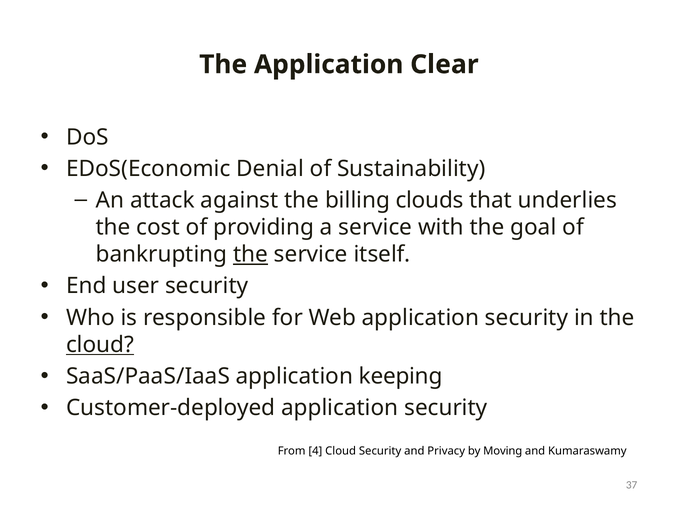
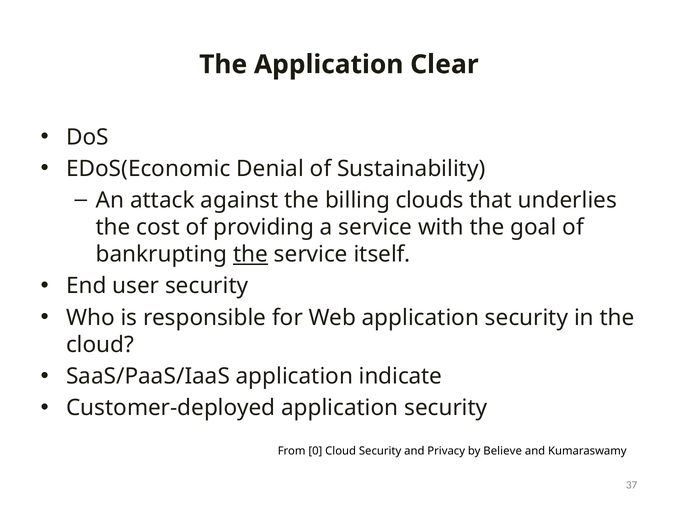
cloud underline: present -> none (100, 345)
keeping: keeping -> indicate (401, 377)
4: 4 -> 0 (315, 452)
Moving: Moving -> Believe (503, 452)
